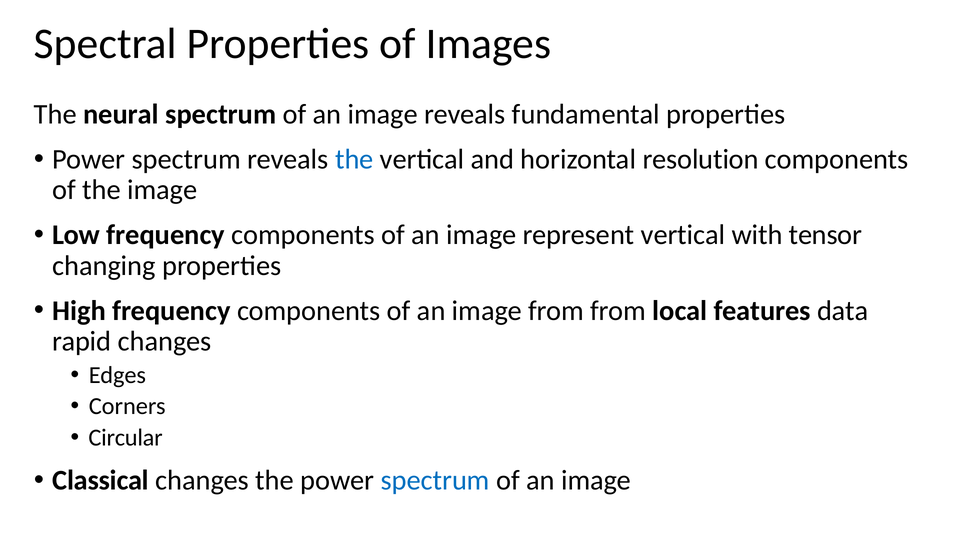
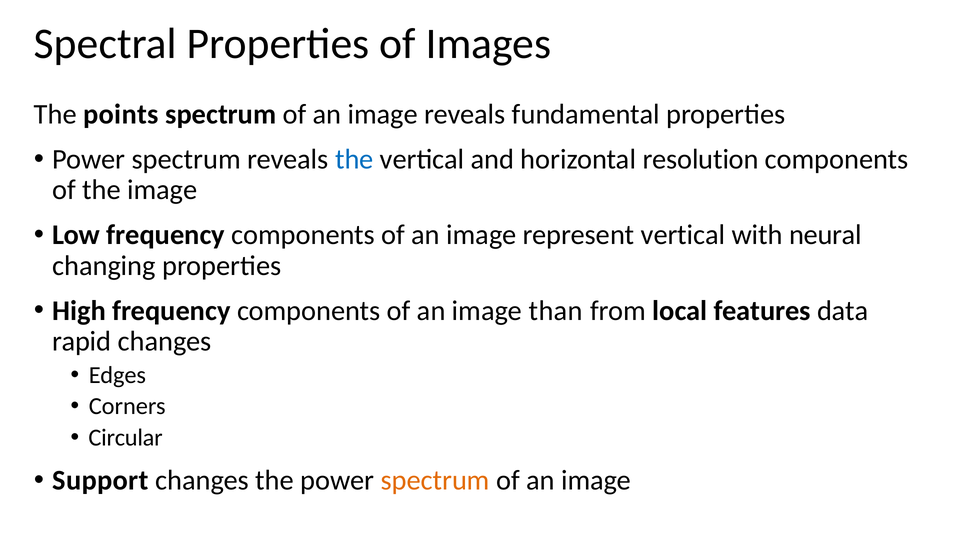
neural: neural -> points (121, 114)
tensor: tensor -> neural (825, 235)
image from: from -> than (556, 310)
Classical: Classical -> Support (100, 480)
spectrum colour: blue -> orange (435, 480)
